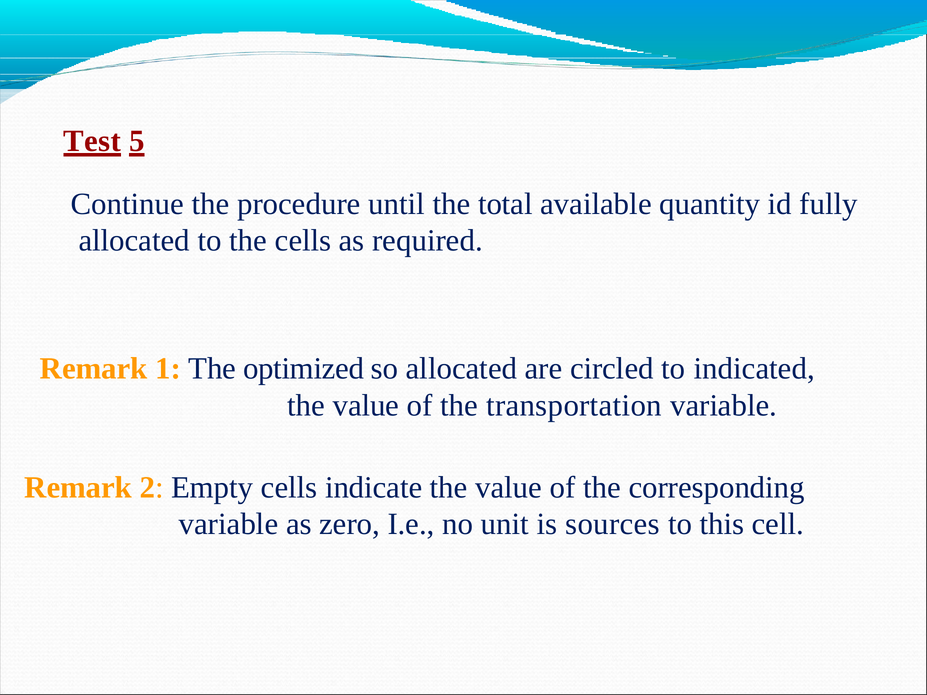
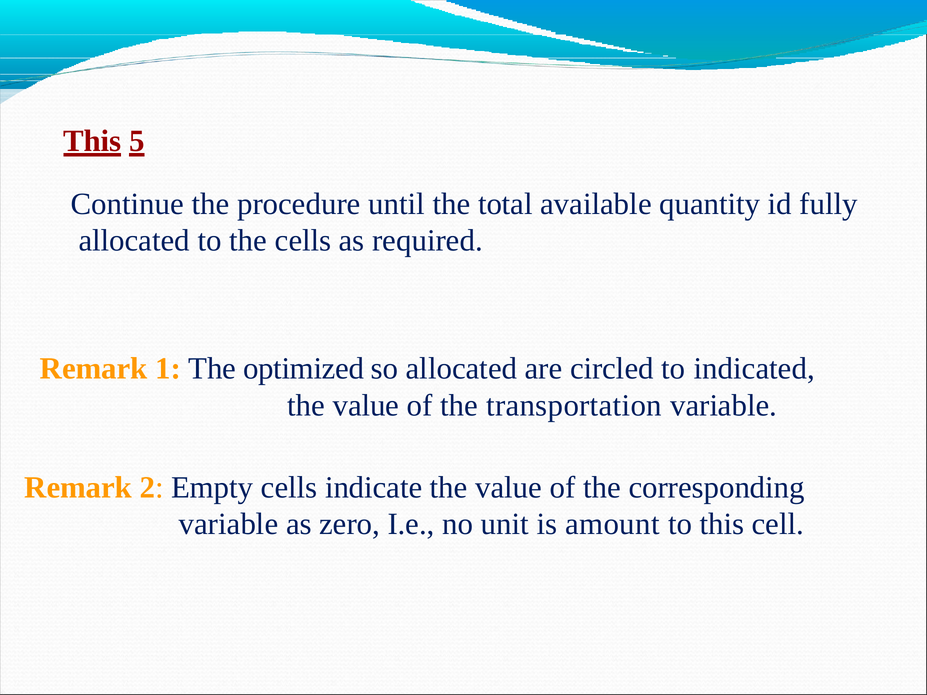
Test: Test -> This (92, 141)
sources: sources -> amount (612, 524)
